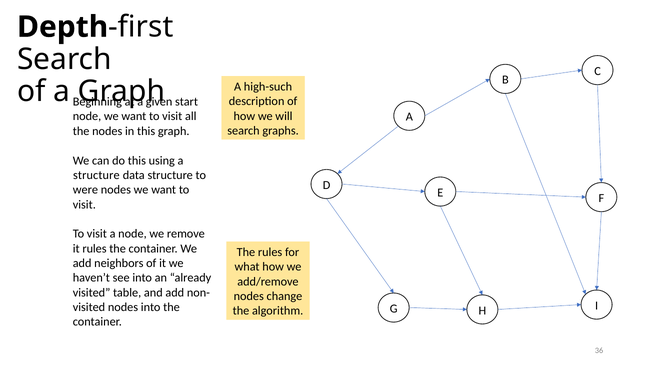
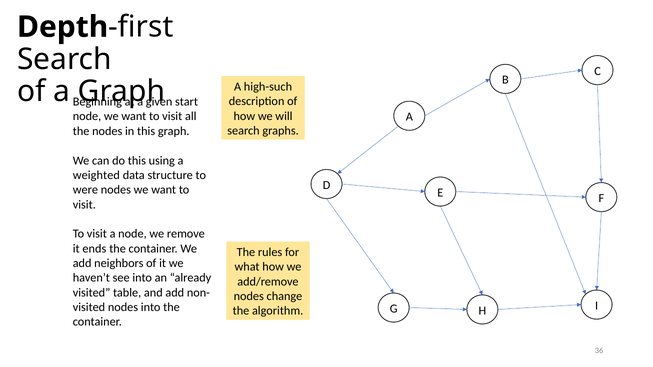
structure: structure -> weighted (96, 175)
it rules: rules -> ends (94, 249)
